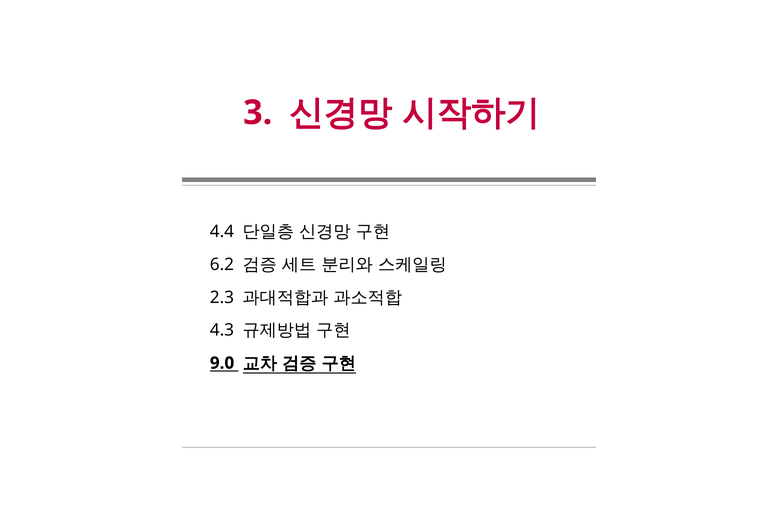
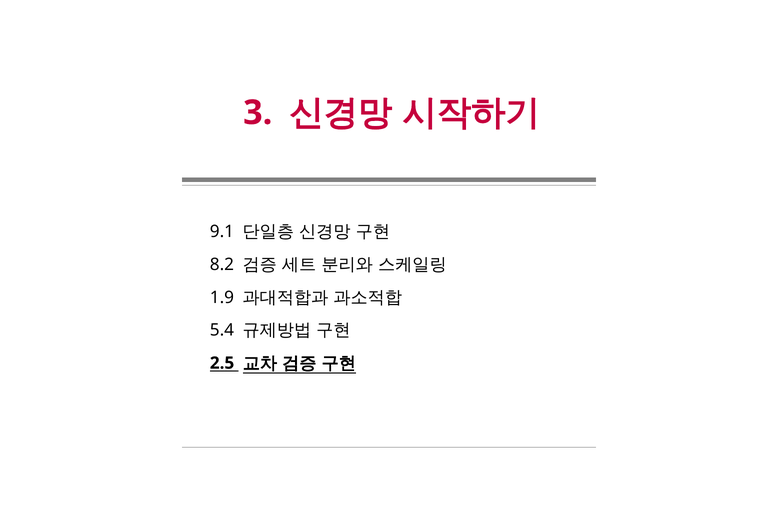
4.4: 4.4 -> 9.1 (222, 232)
6.2: 6.2 -> 8.2 (222, 265)
2.3: 2.3 -> 1.9 (222, 297)
4.3: 4.3 -> 5.4 (222, 330)
9.0: 9.0 -> 2.5 (222, 363)
